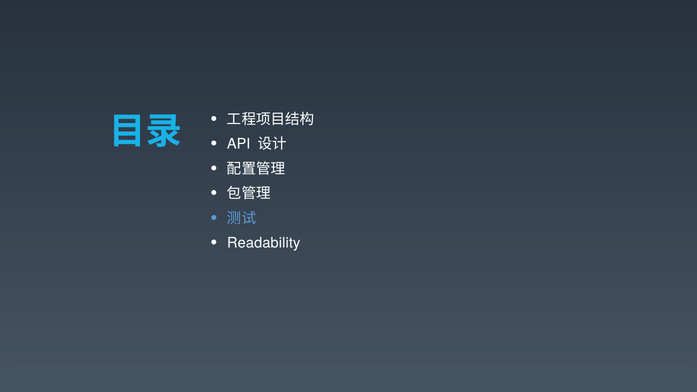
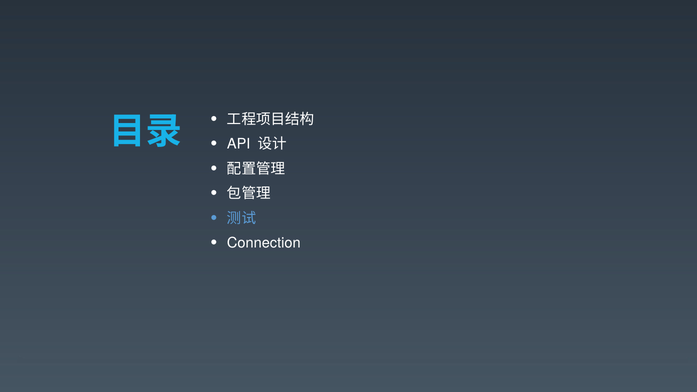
Readability: Readability -> Connection (264, 243)
